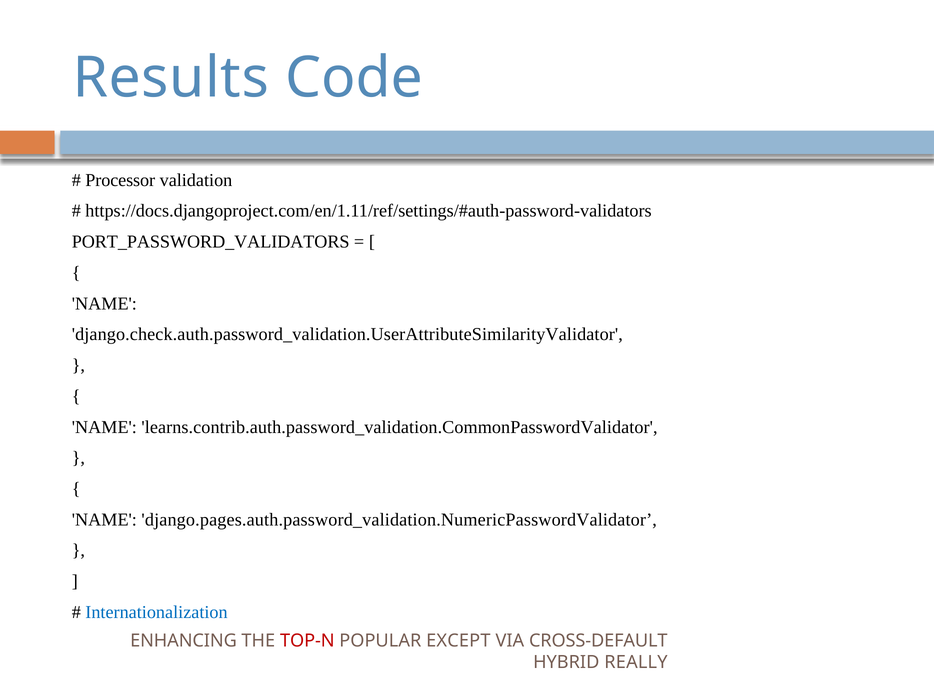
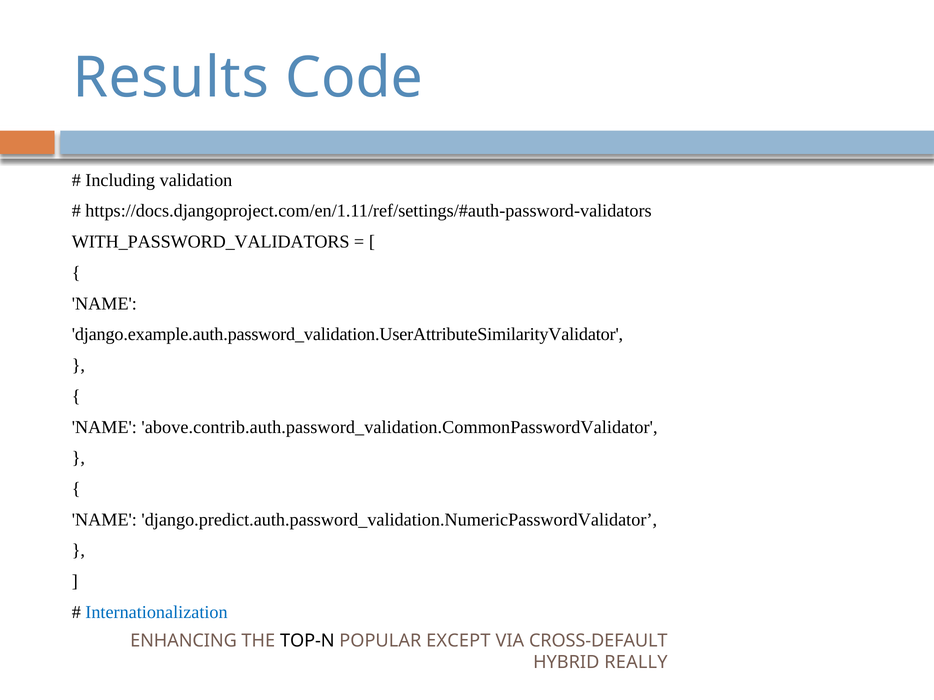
Processor: Processor -> Including (120, 180)
PORT_PASSWORD_VALIDATORS: PORT_PASSWORD_VALIDATORS -> WITH_PASSWORD_VALIDATORS (211, 242)
django.check.auth.password_validation.UserAttributeSimilarityValidator: django.check.auth.password_validation.UserAttributeSimilarityValidator -> django.example.auth.password_validation.UserAttributeSimilarityValidator (347, 335)
learns.contrib.auth.password_validation.CommonPasswordValidator: learns.contrib.auth.password_validation.CommonPasswordValidator -> above.contrib.auth.password_validation.CommonPasswordValidator (400, 427)
django.pages.auth.password_validation.NumericPasswordValidator: django.pages.auth.password_validation.NumericPasswordValidator -> django.predict.auth.password_validation.NumericPasswordValidator (399, 520)
TOP-N colour: red -> black (307, 641)
